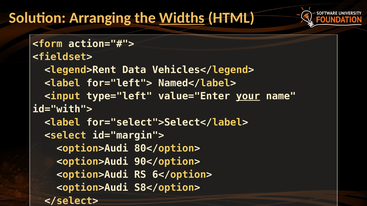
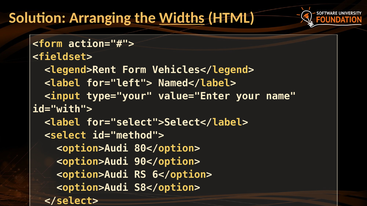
Data: Data -> Form (134, 70)
type="left: type="left -> type="your (119, 96)
your underline: present -> none (248, 96)
id="margin">: id="margin"> -> id="method"> (128, 136)
